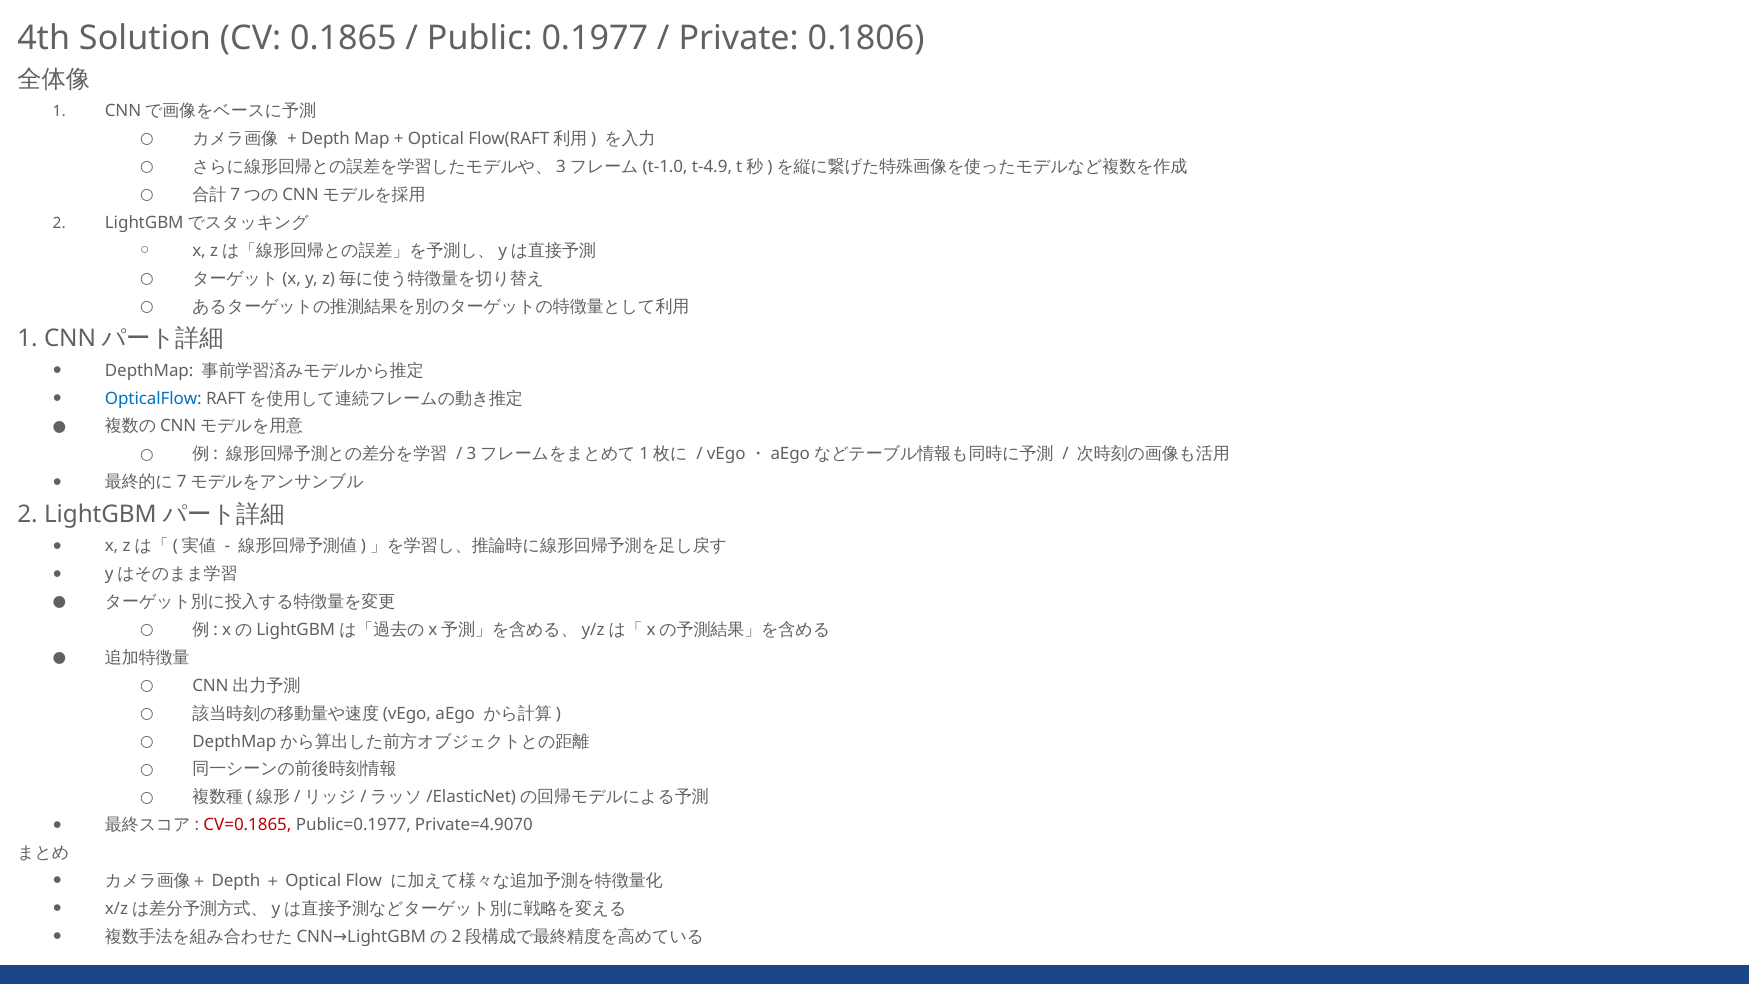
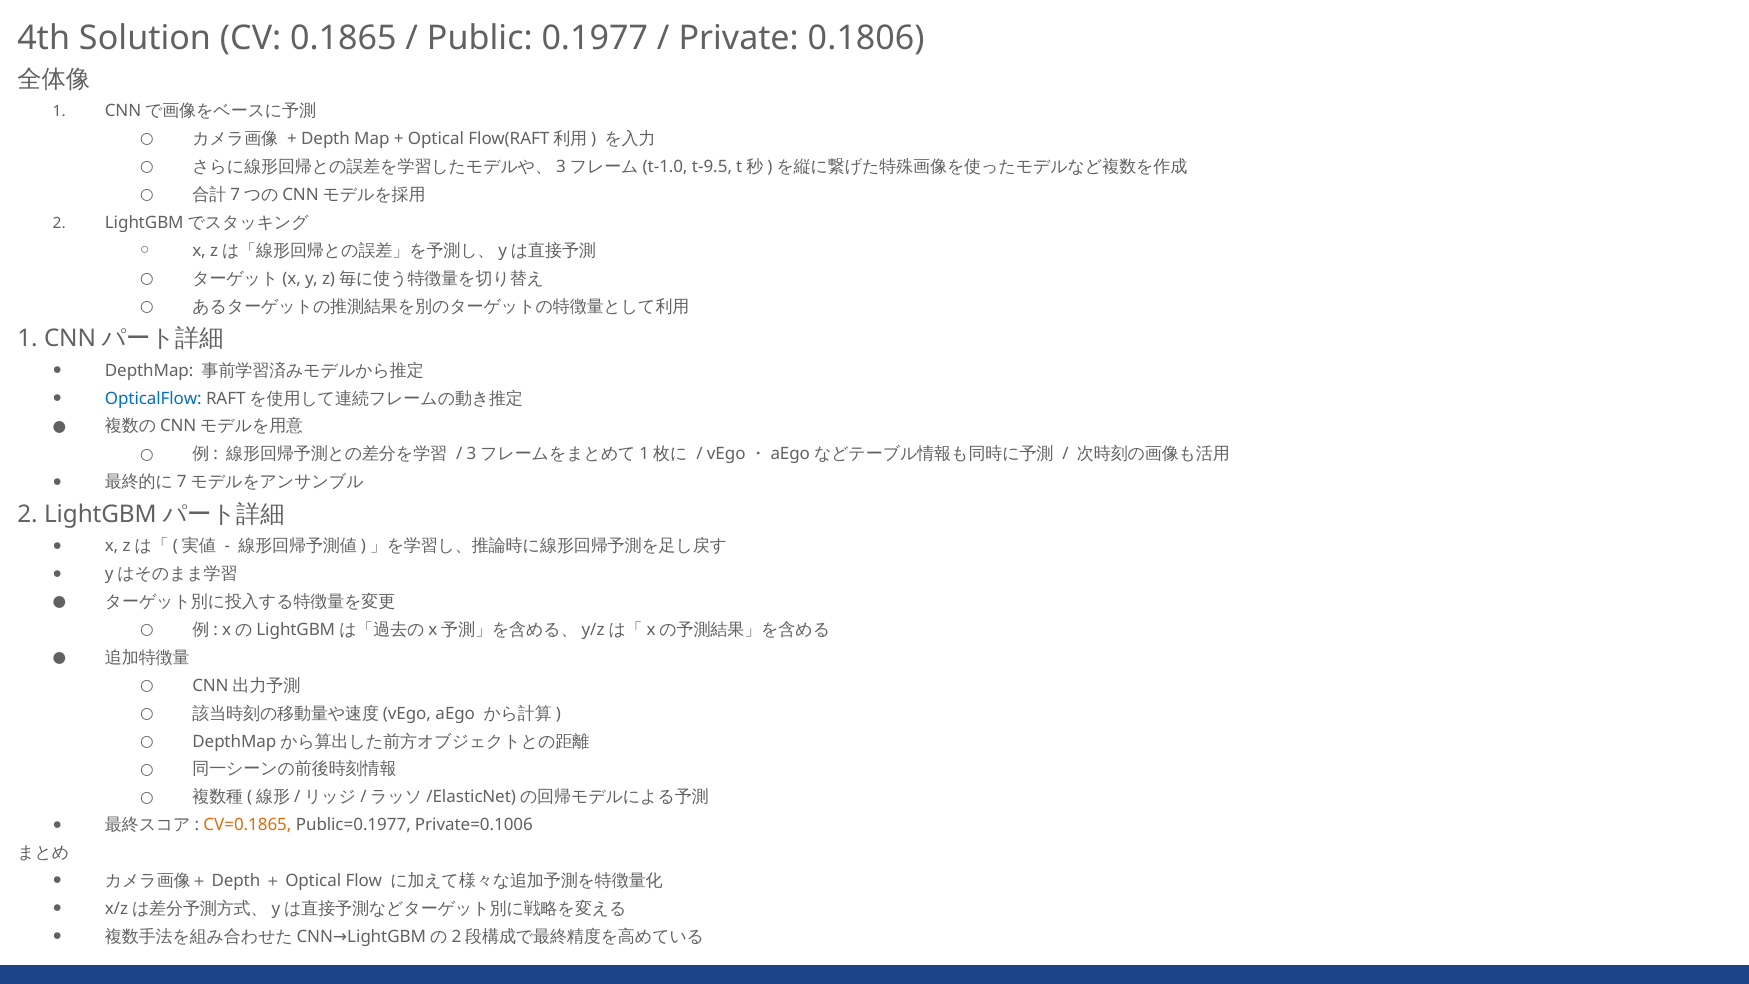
t-4.9: t-4.9 -> t-9.5 (712, 167)
CV=0.1865 colour: red -> orange (247, 825)
Private=4.9070: Private=4.9070 -> Private=0.1006 (474, 825)
